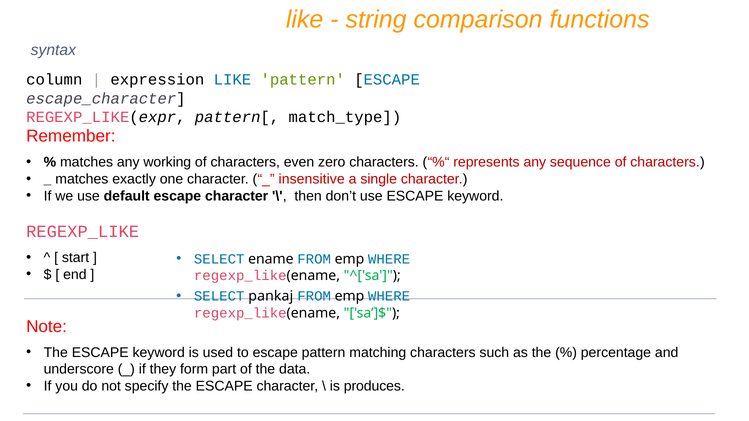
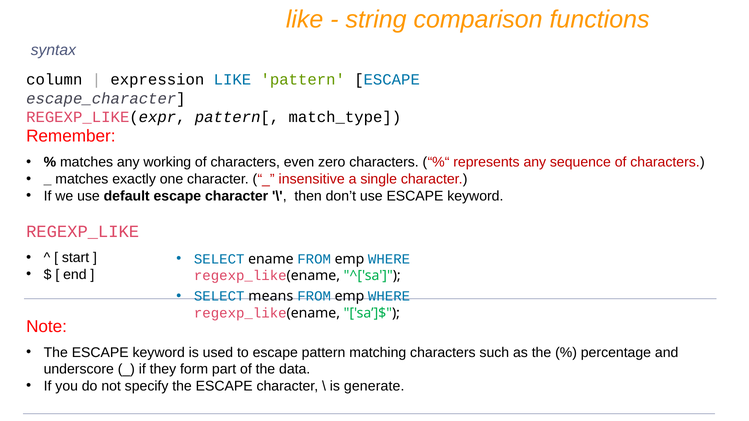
pankaj: pankaj -> means (271, 297)
produces: produces -> generate (374, 386)
